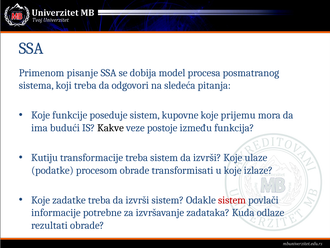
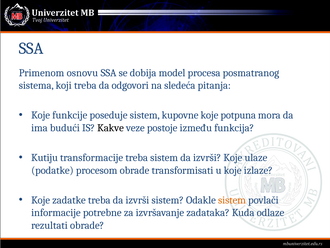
pisanje: pisanje -> osnovu (82, 73)
prijemu: prijemu -> potpuna (238, 115)
sistem colour: red -> orange (232, 200)
